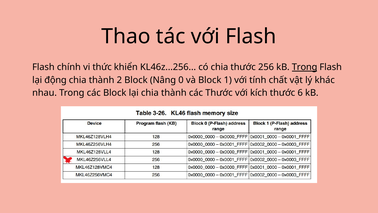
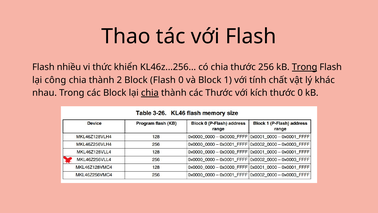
chính: chính -> nhiều (69, 67)
động: động -> công (55, 80)
Block Nâng: Nâng -> Flash (163, 80)
chia underline: none -> present (150, 93)
thước 6: 6 -> 0 (300, 93)
